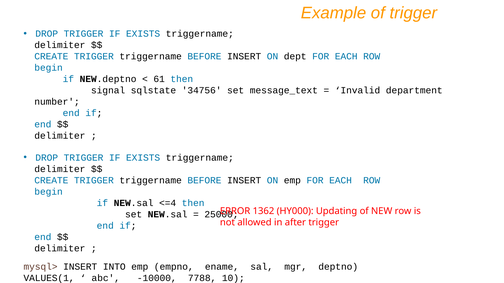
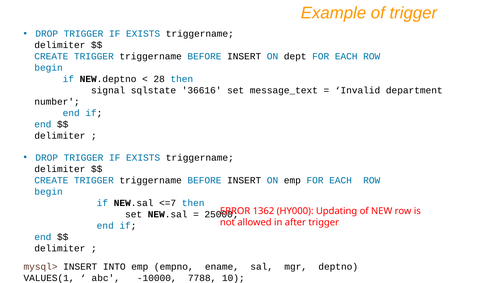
61: 61 -> 28 (159, 79)
34756: 34756 -> 36616 (202, 91)
<=4: <=4 -> <=7 (168, 203)
